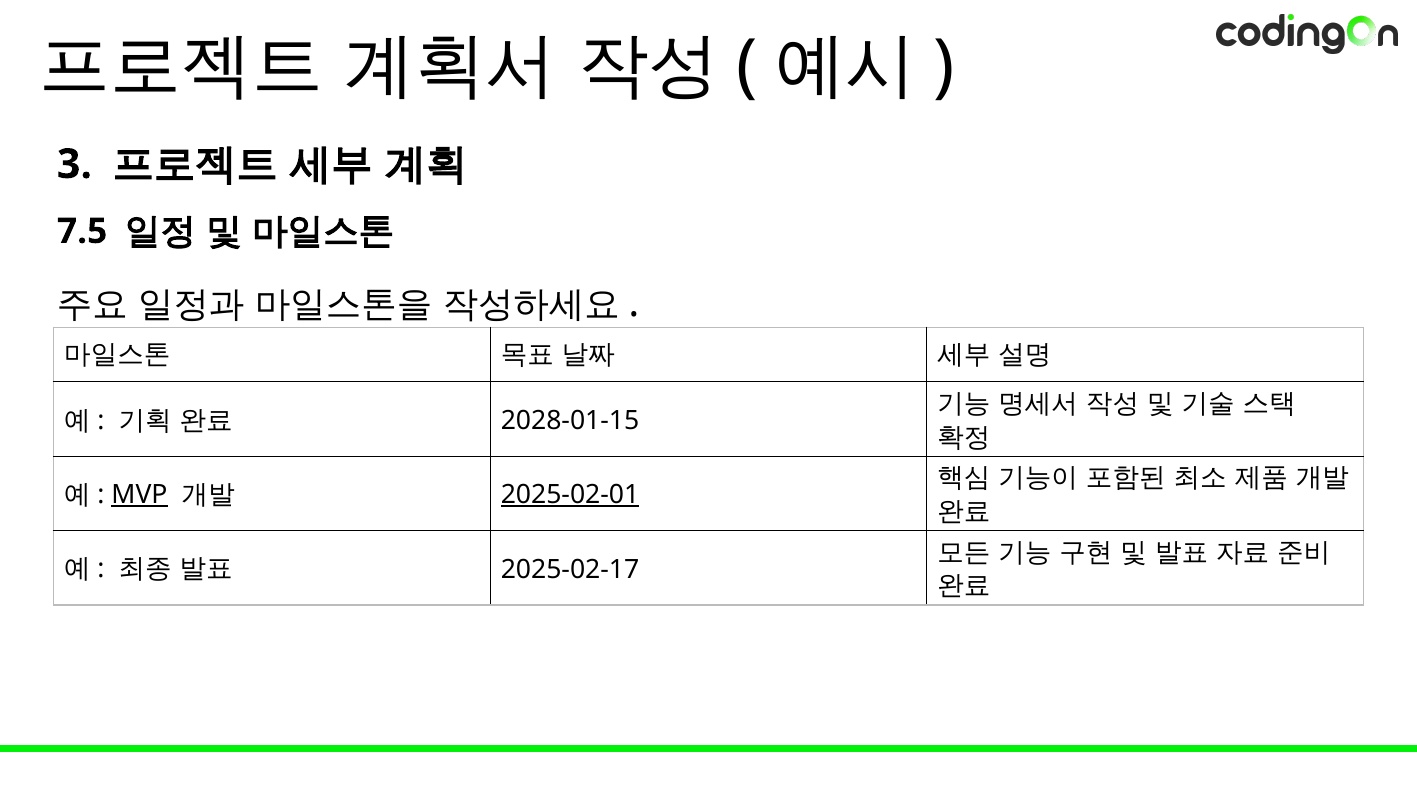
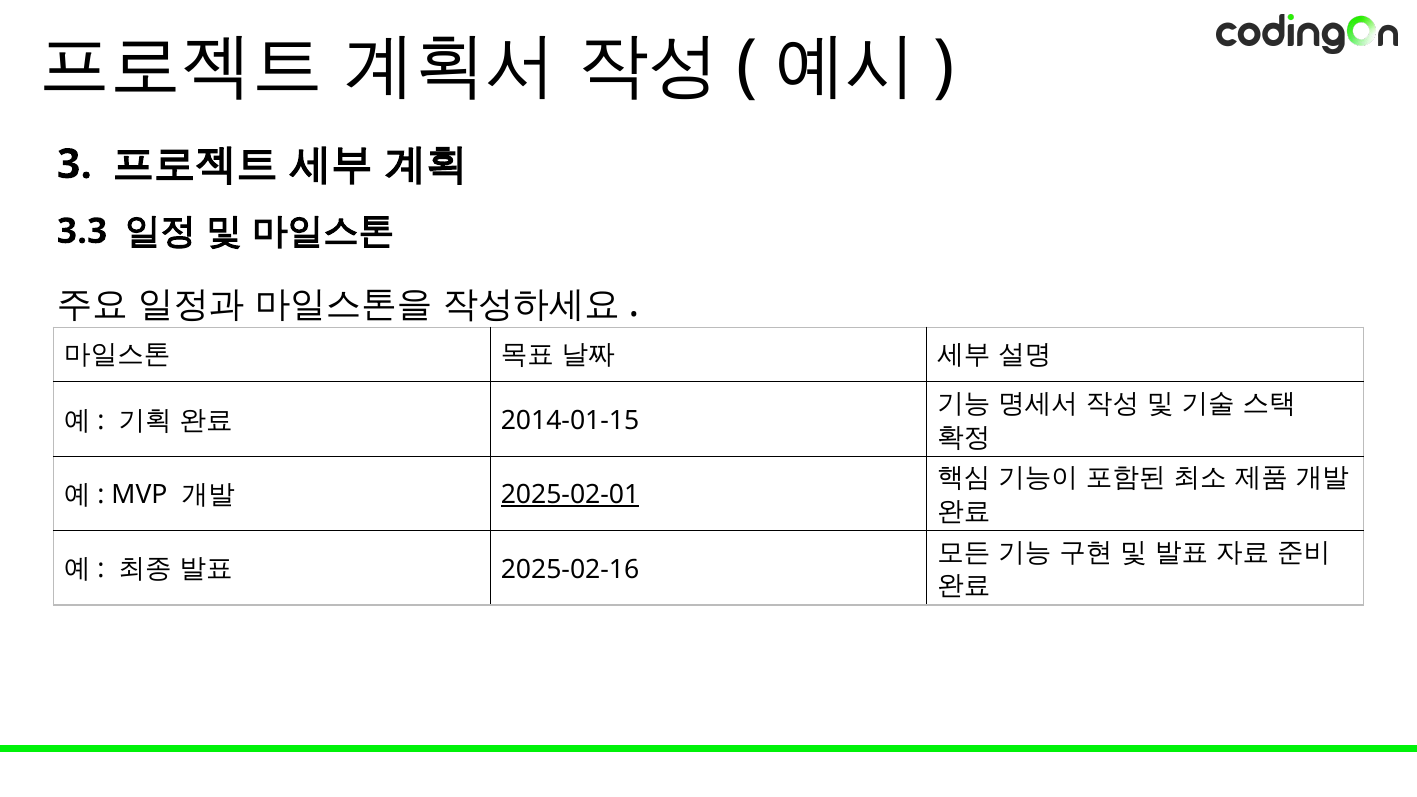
7.5: 7.5 -> 3.3 (82, 231)
2028-01-15: 2028-01-15 -> 2014-01-15 (570, 420)
MVP underline: present -> none (139, 495)
2025-02-17: 2025-02-17 -> 2025-02-16 (570, 569)
